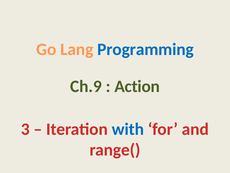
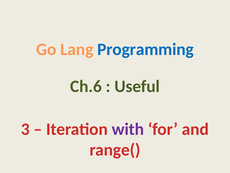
Ch.9: Ch.9 -> Ch.6 (86, 86)
Action: Action -> Useful (137, 86)
with colour: blue -> purple (128, 129)
